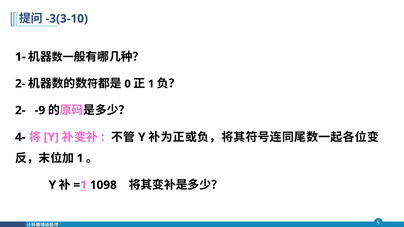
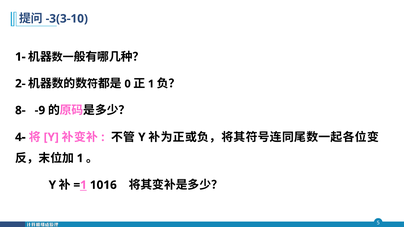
2-: 2- -> 8- (20, 110)
1098: 1098 -> 1016 (103, 185)
